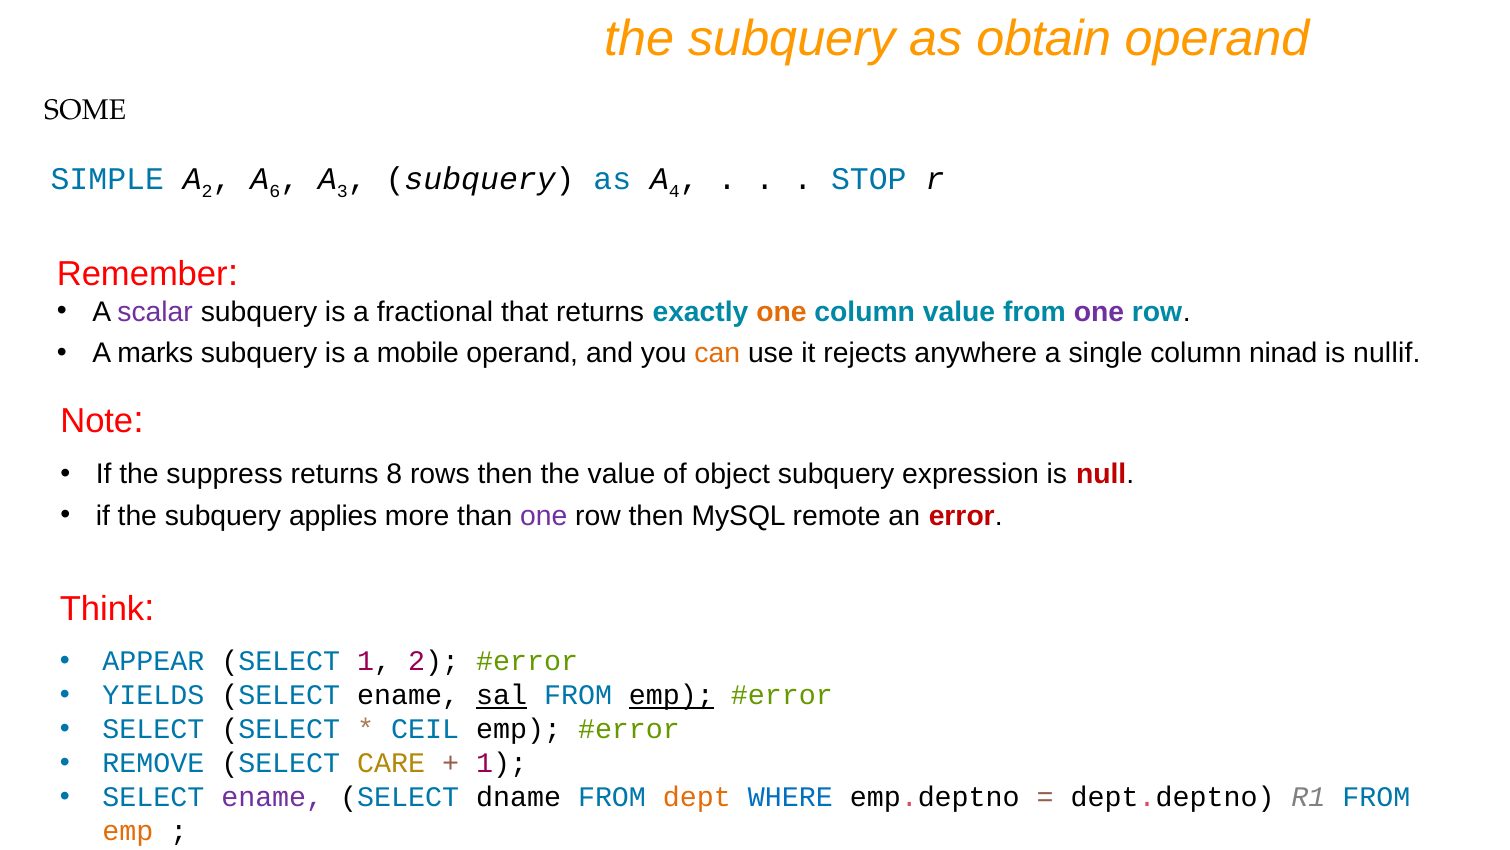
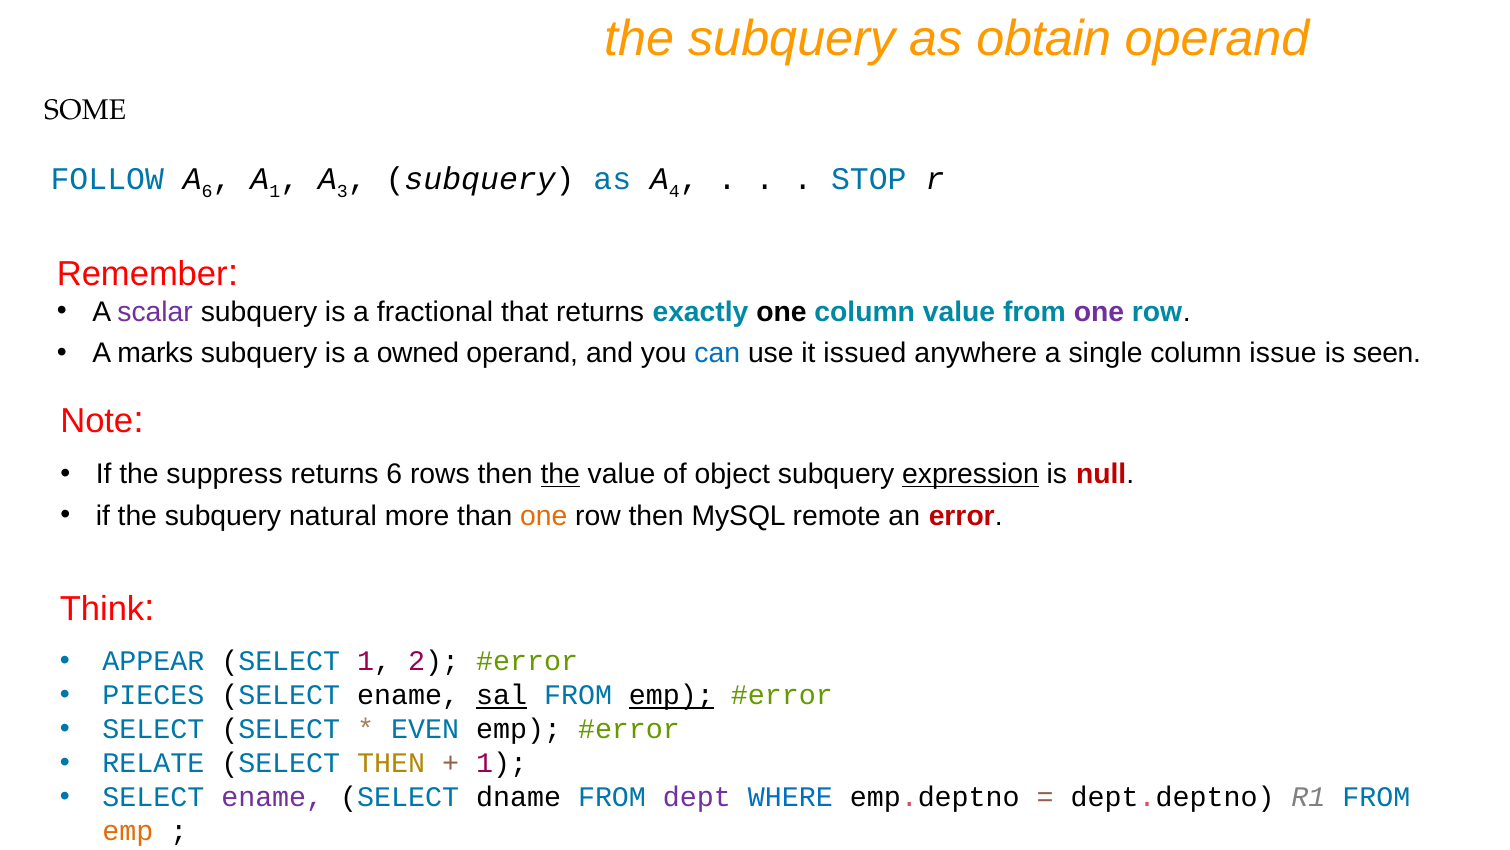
SIMPLE: SIMPLE -> FOLLOW (107, 179)
A 2: 2 -> 6 (207, 191)
A 6: 6 -> 1 (275, 191)
one colour: orange -> black (781, 311)
mobile: mobile -> owned (418, 353)
can colour: orange -> blue (717, 353)
rejects: rejects -> issued (865, 353)
ninad: ninad -> issue (1283, 353)
nullif: nullif -> seen (1387, 353)
returns 8: 8 -> 6 (394, 474)
the underline: none -> present (560, 474)
expression underline: none -> present (971, 474)
applies: applies -> natural (333, 515)
one colour: purple -> orange (544, 515)
YIELDS: YIELDS -> PIECES (153, 695)
CEIL: CEIL -> EVEN (425, 729)
REMOVE: REMOVE -> RELATE (153, 763)
SELECT CARE: CARE -> THEN (391, 763)
dept colour: orange -> purple (697, 797)
